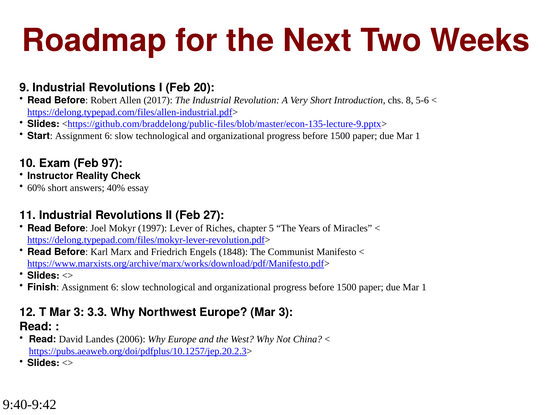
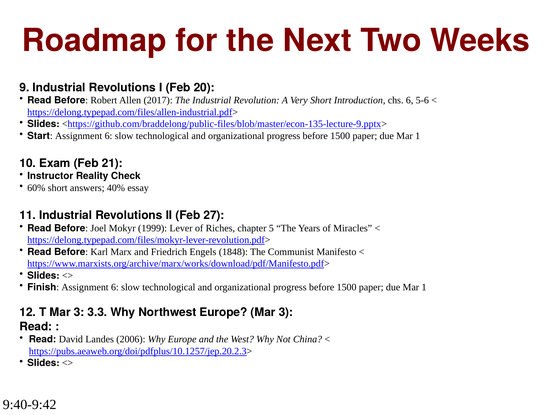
chs 8: 8 -> 6 (410, 100)
97: 97 -> 21 (112, 163)
1997: 1997 -> 1999 (153, 228)
